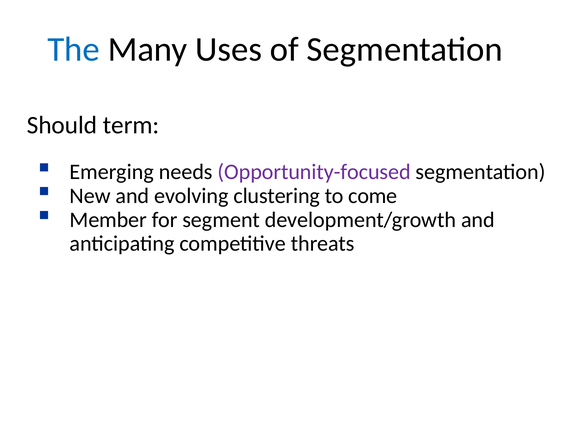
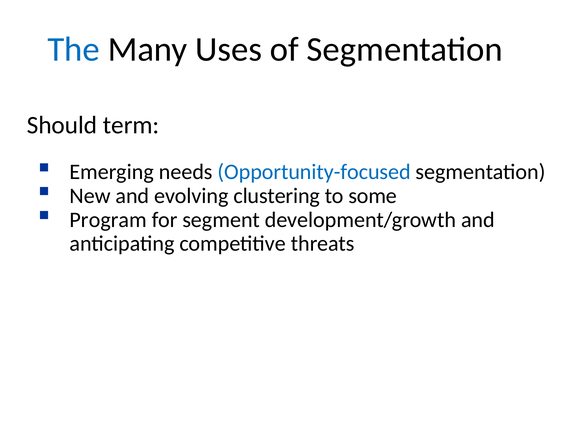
Opportunity-focused colour: purple -> blue (314, 172)
come: come -> some (373, 196)
Member: Member -> Program (108, 220)
